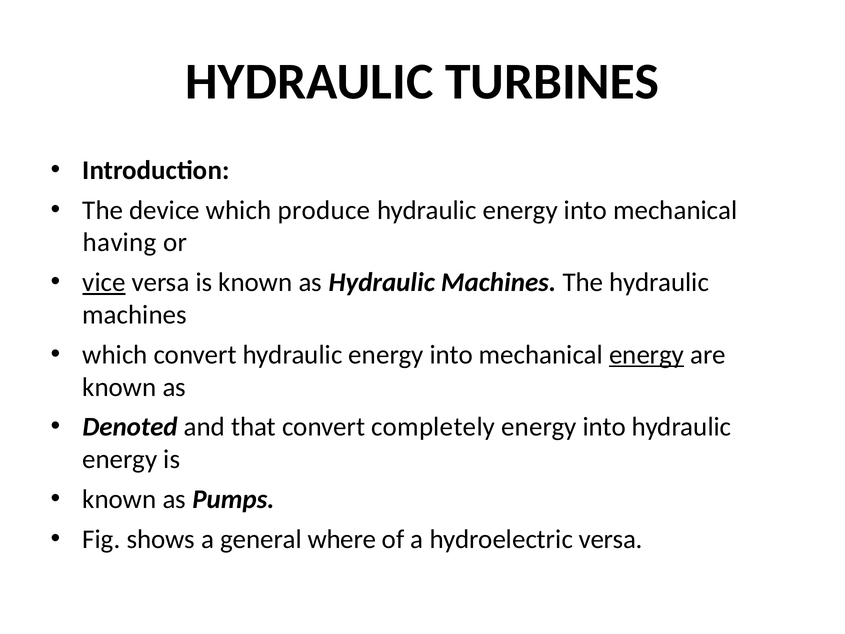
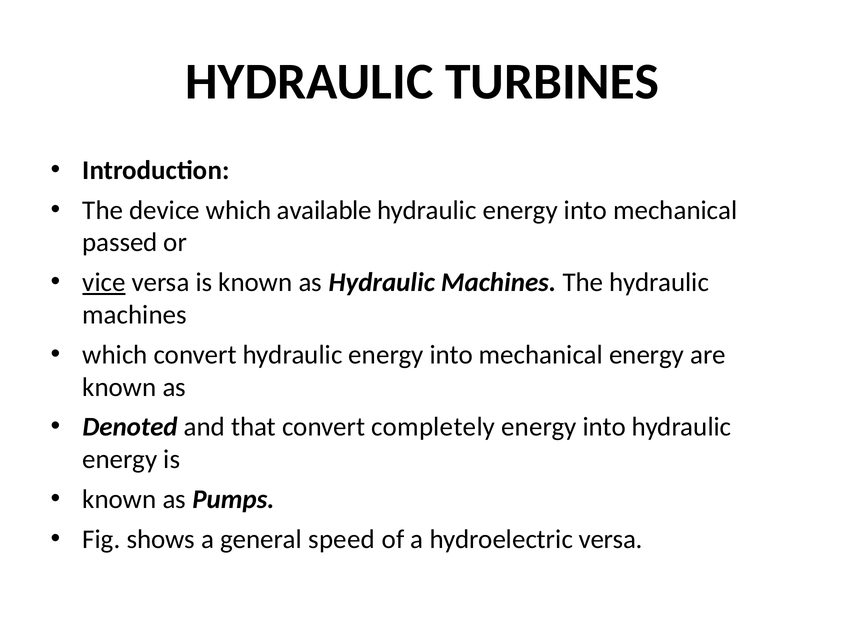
produce: produce -> available (324, 210)
having: having -> passed (120, 242)
energy underline: present -> none (647, 355)
where: where -> speed (342, 539)
